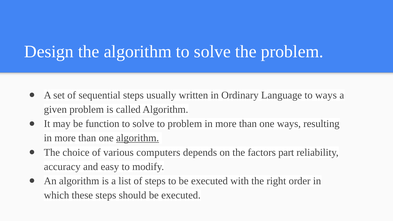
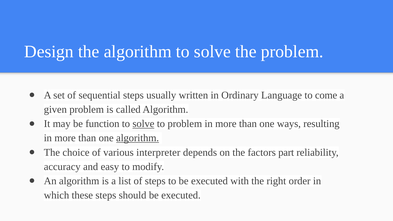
to ways: ways -> come (326, 95)
solve underline: none -> present (143, 124)
computers: computers -> interpreter (158, 152)
